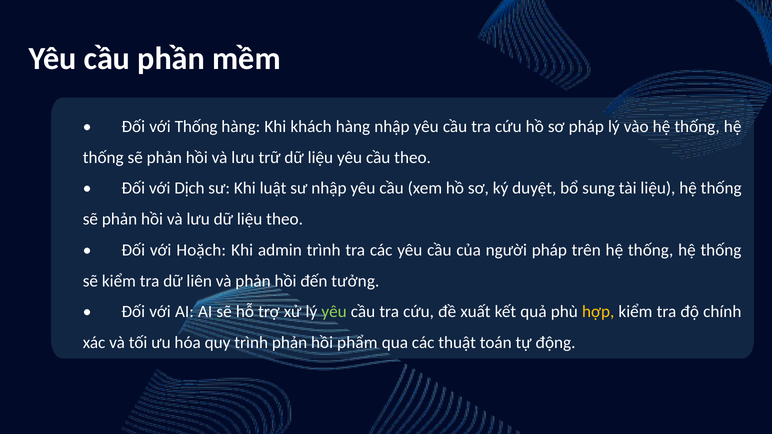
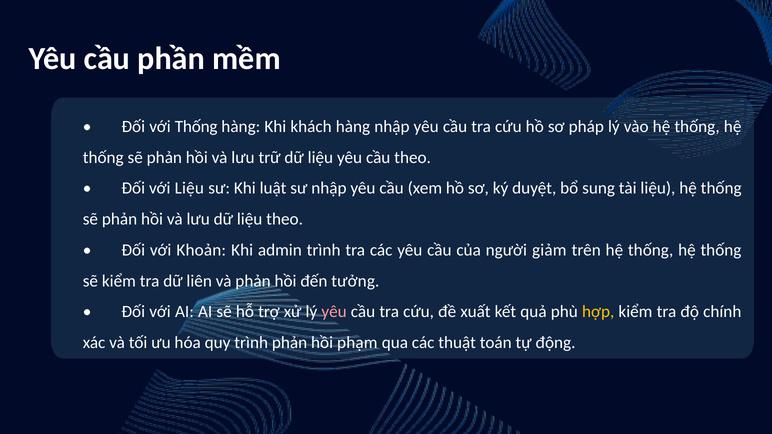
với Dịch: Dịch -> Liệu (189, 188)
Hoặch: Hoặch -> Khoản (201, 250)
người pháp: pháp -> giảm (549, 250)
yêu colour: light green -> pink (334, 312)
phẩm: phẩm -> phạm (357, 343)
